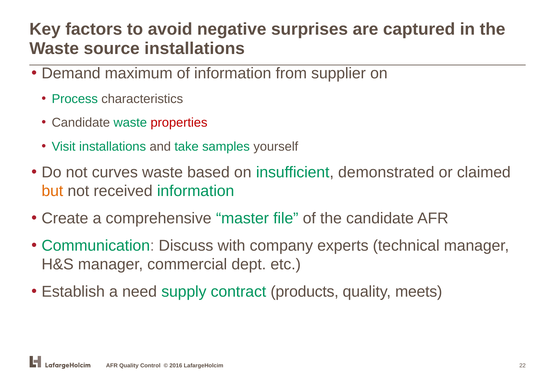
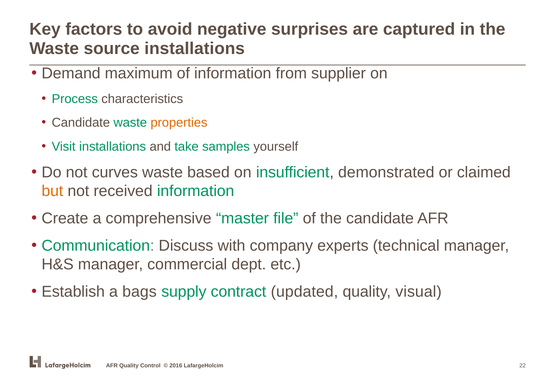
properties colour: red -> orange (179, 123)
need: need -> bags (139, 292)
products: products -> updated (304, 292)
meets: meets -> visual (419, 292)
